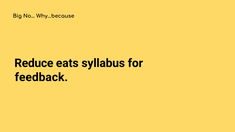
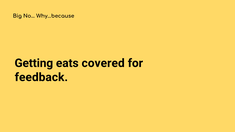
Reduce: Reduce -> Getting (34, 63)
syllabus: syllabus -> covered (103, 63)
